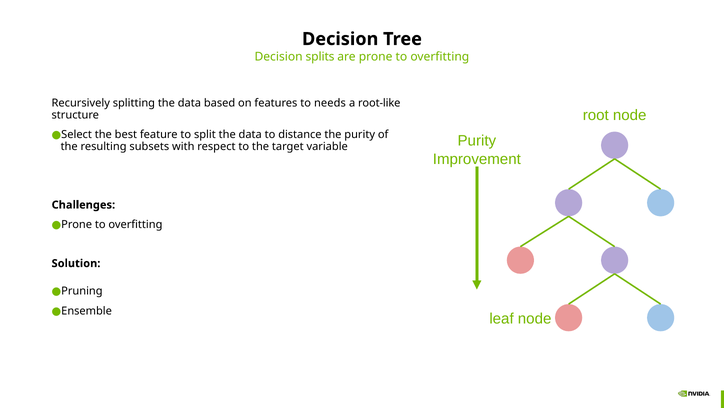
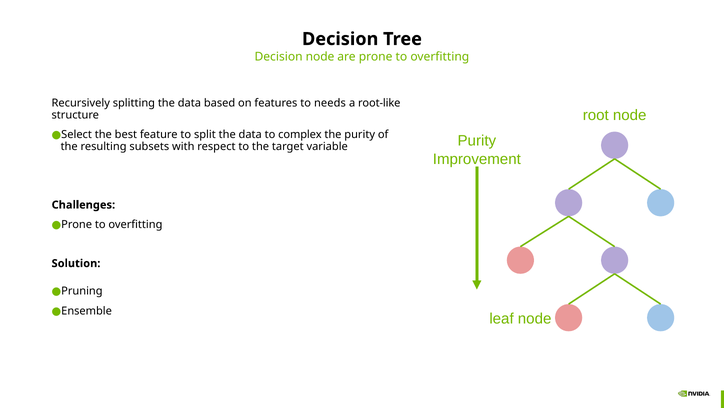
Decision splits: splits -> node (320, 57)
distance: distance -> complex (300, 134)
